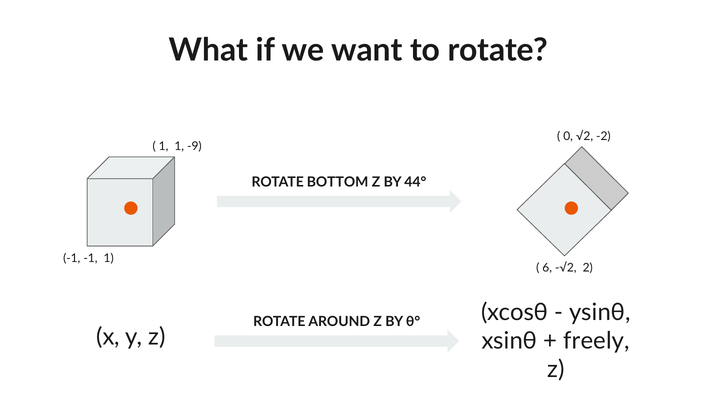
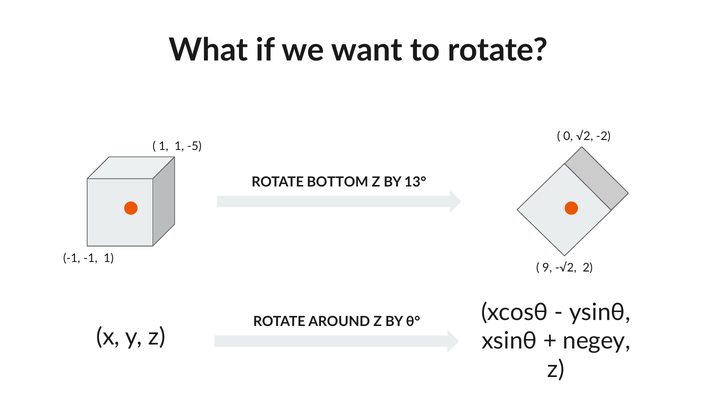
-9: -9 -> -5 (194, 146)
44°: 44° -> 13° (415, 182)
6: 6 -> 9 (547, 268)
freely: freely -> negey (597, 341)
